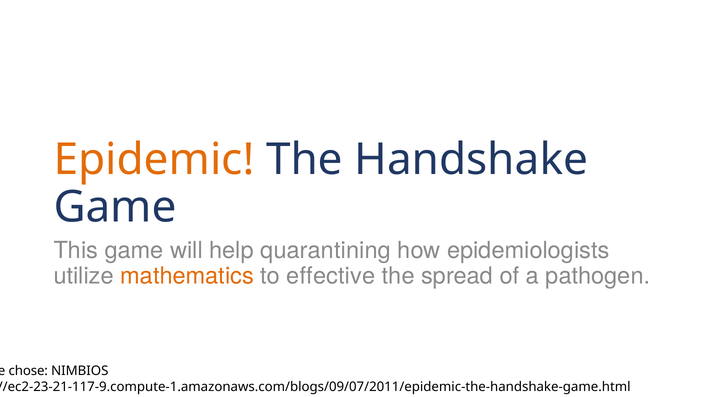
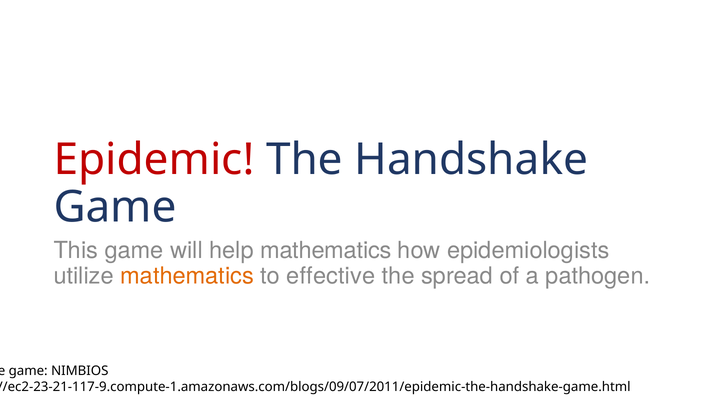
Epidemic colour: orange -> red (154, 160)
help quarantining: quarantining -> mathematics (326, 251)
chose: chose -> game (28, 372)
